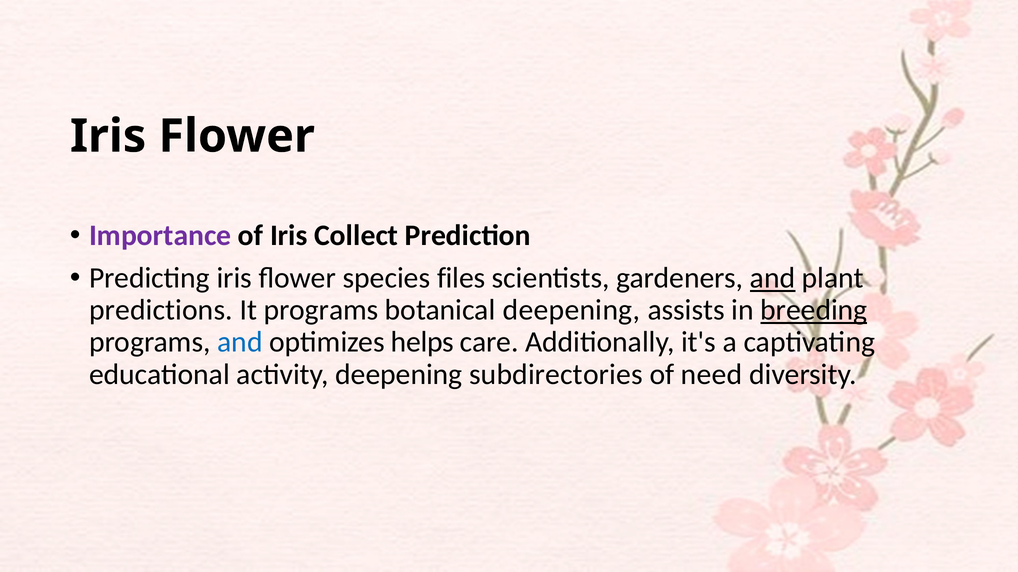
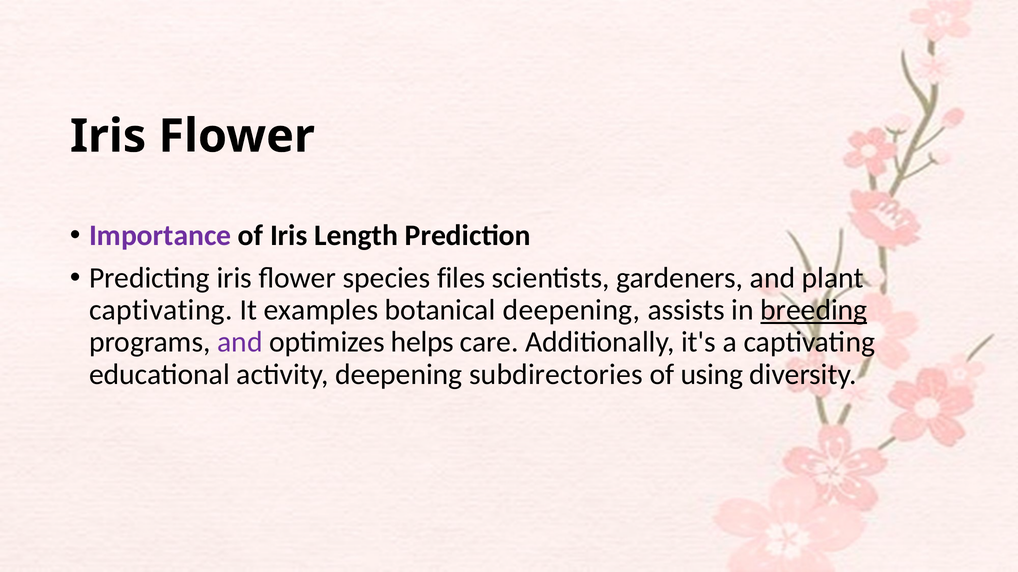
Collect: Collect -> Length (356, 236)
and underline: present -> none (773, 278)
predictions: predictions -> captivating (161, 311)
It programs: programs -> examples (321, 311)
and colour: blue -> purple (240, 343)
need: need -> using (712, 375)
